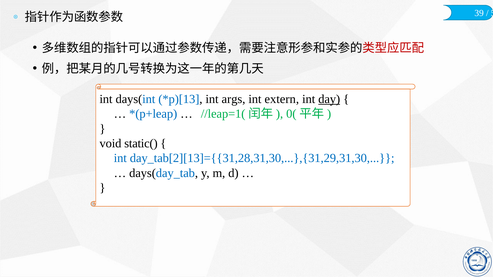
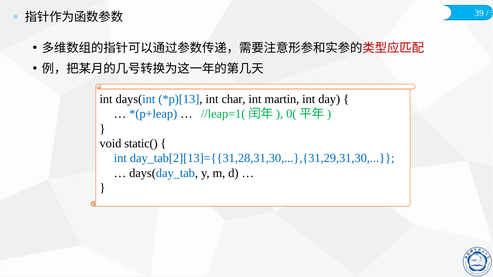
args: args -> char (234, 99)
extern: extern -> martin (282, 99)
day underline: present -> none (329, 99)
